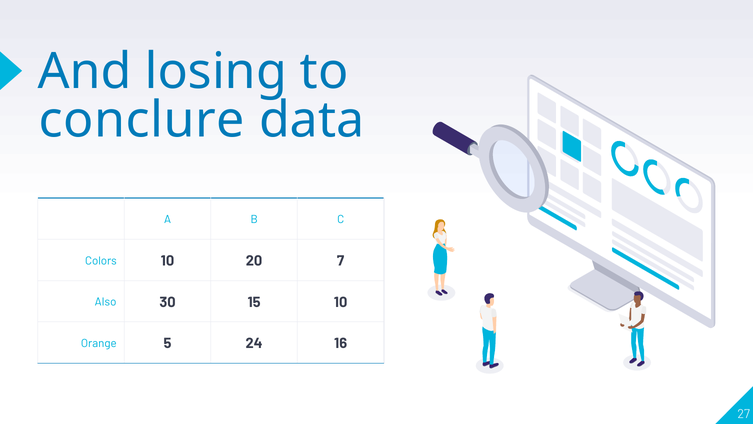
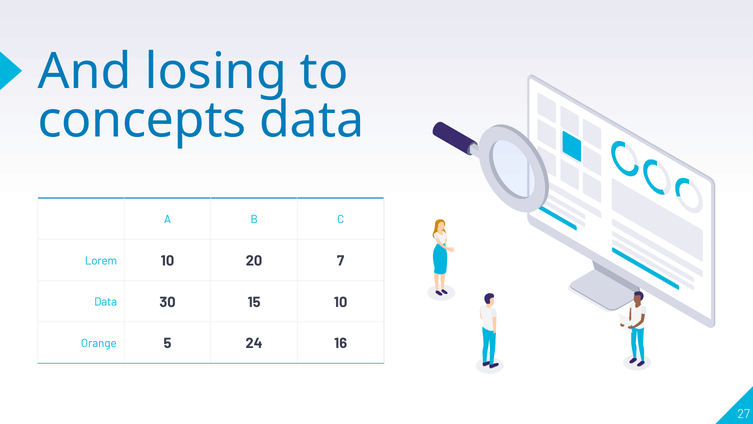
conclure: conclure -> concepts (142, 120)
Colors: Colors -> Lorem (101, 261)
Also: Also -> Data (106, 302)
